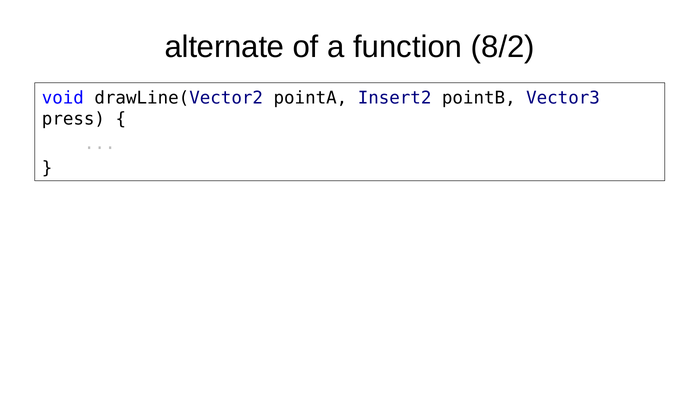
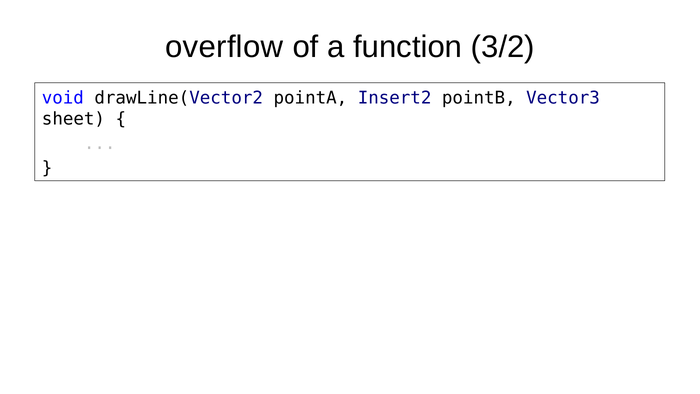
alternate: alternate -> overflow (224, 47)
8/2: 8/2 -> 3/2 (503, 47)
press: press -> sheet (73, 119)
